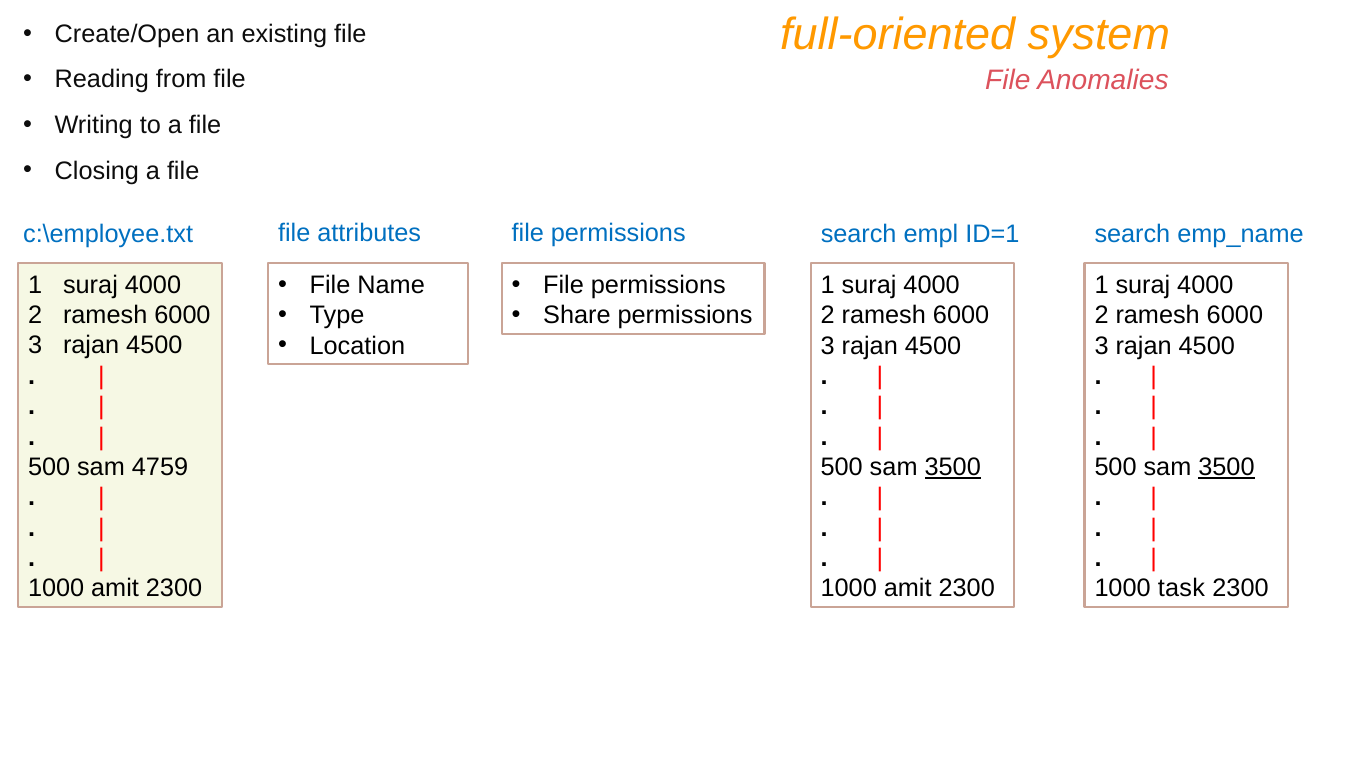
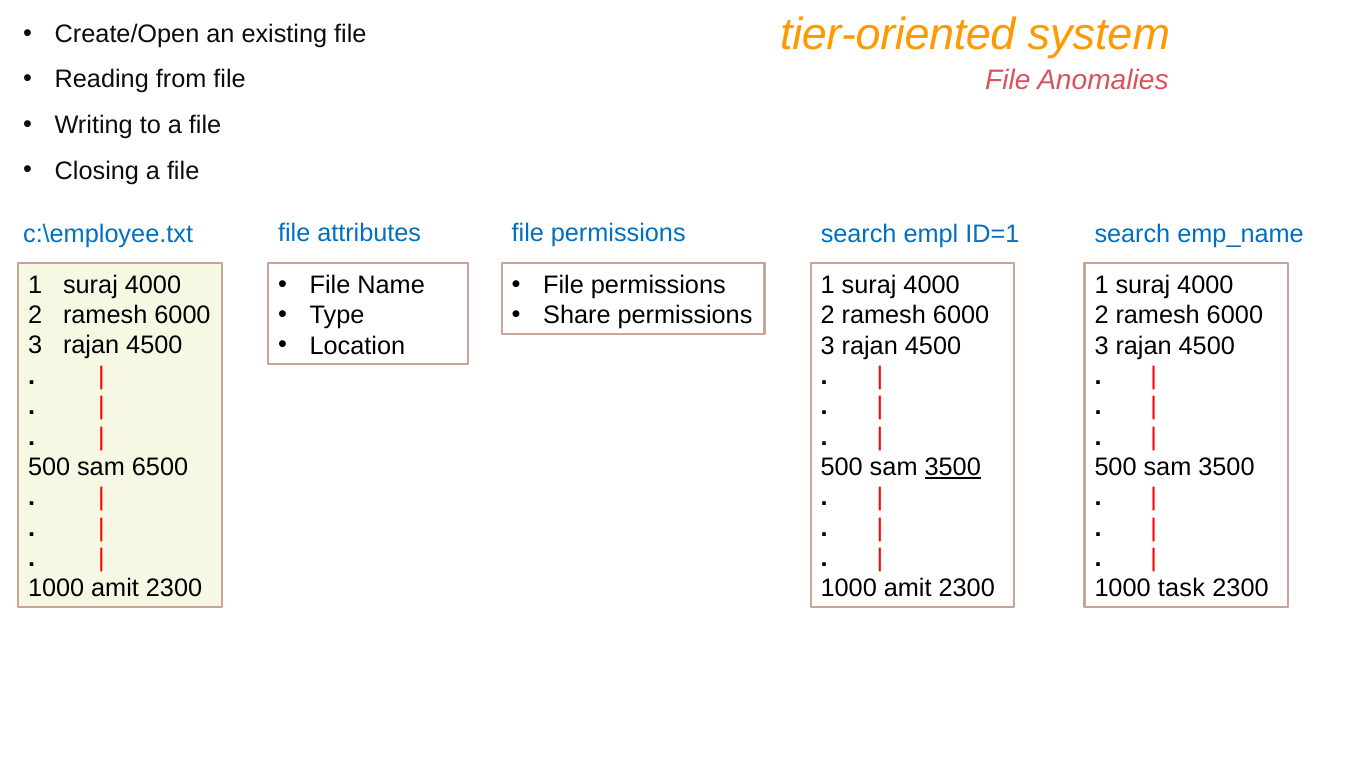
full-oriented: full-oriented -> tier-oriented (898, 35)
4759: 4759 -> 6500 (160, 467)
3500 underline: present -> none (1226, 467)
